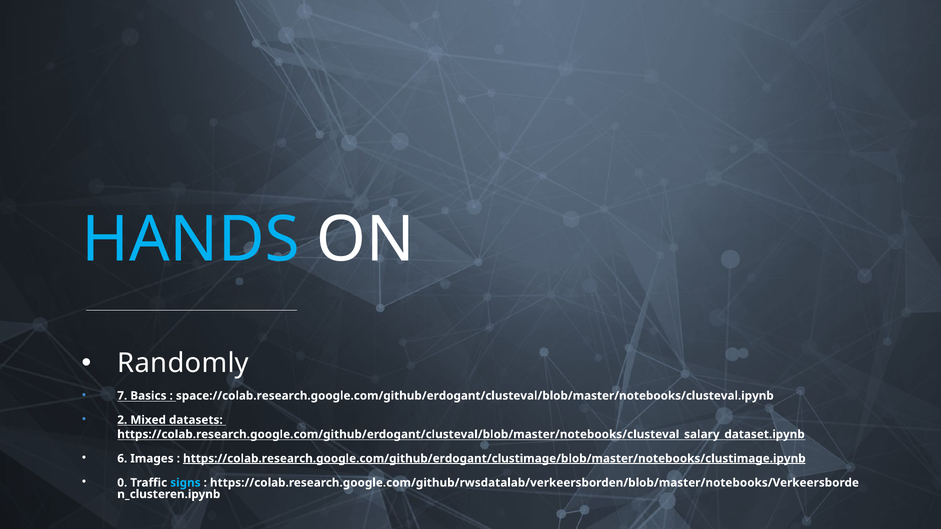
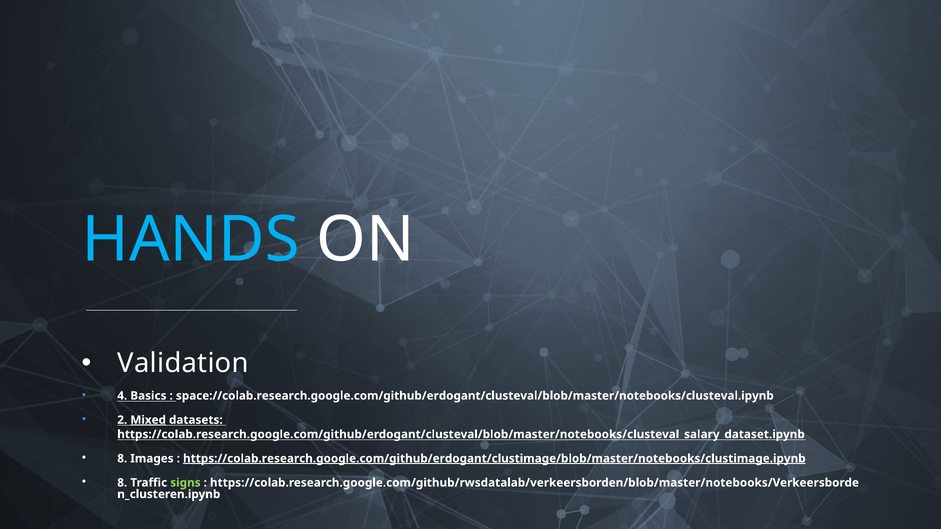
Randomly: Randomly -> Validation (183, 364)
7: 7 -> 4 (122, 396)
Mixed underline: none -> present (148, 420)
6: 6 -> 8 (122, 459)
0: 0 -> 8 (122, 483)
signs colour: light blue -> light green (185, 483)
